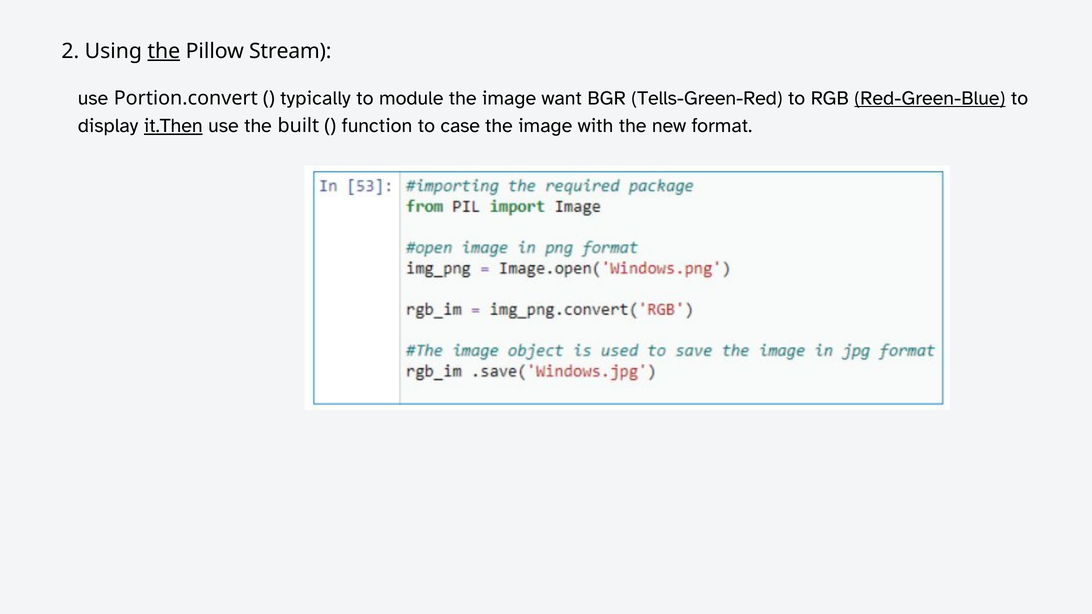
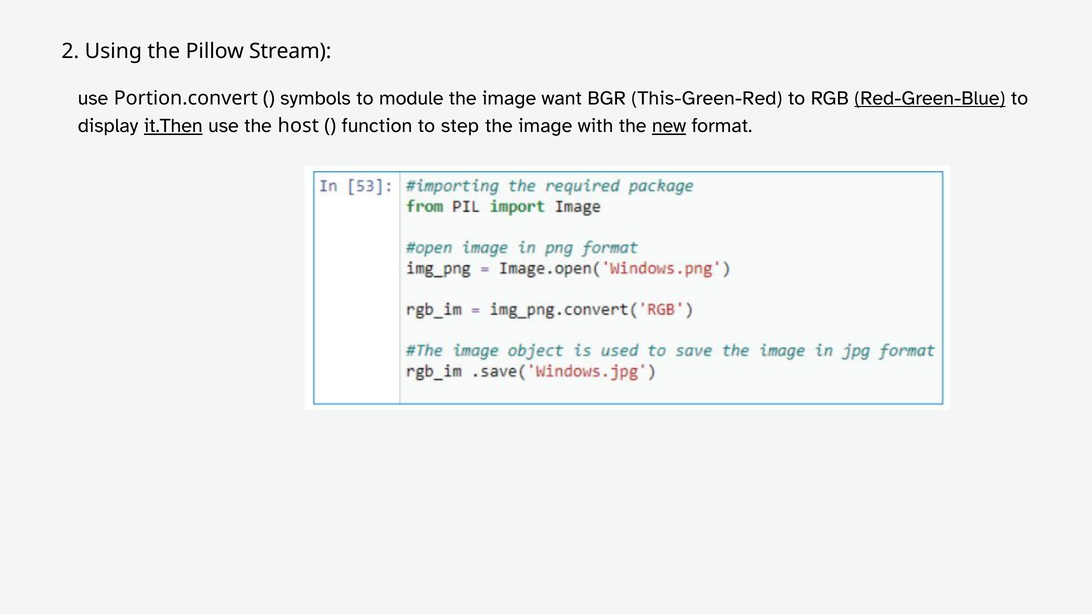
the underline: present -> none (164, 51)
typically: typically -> symbols (316, 98)
Tells-Green-Red: Tells-Green-Red -> This-Green-Red (707, 98)
built: built -> host (298, 126)
case: case -> step (460, 126)
new underline: none -> present (669, 126)
